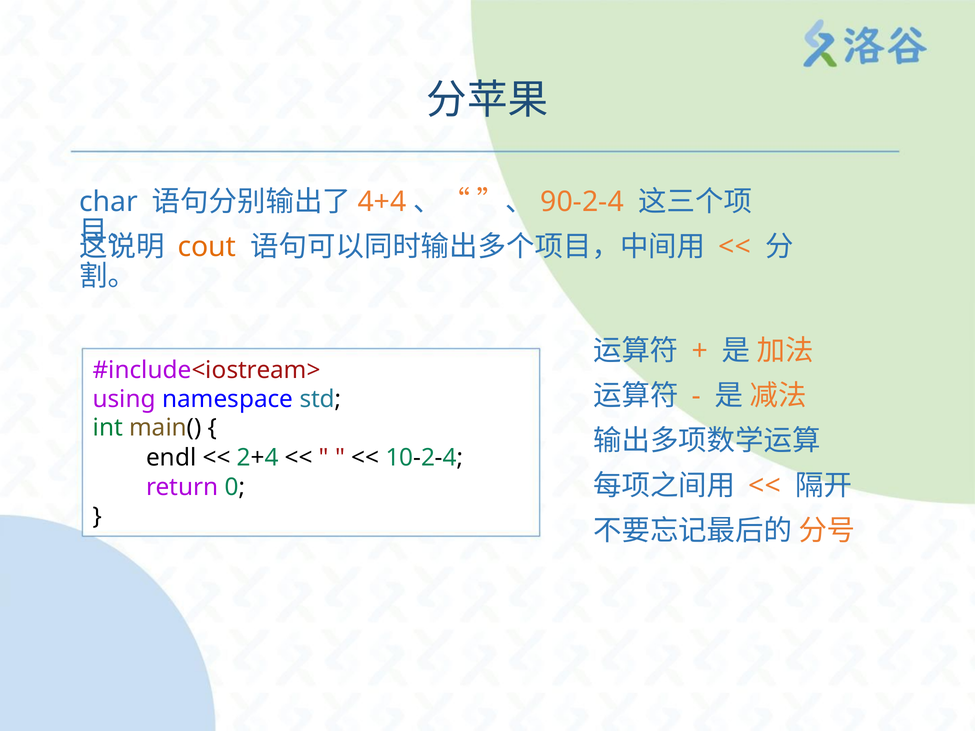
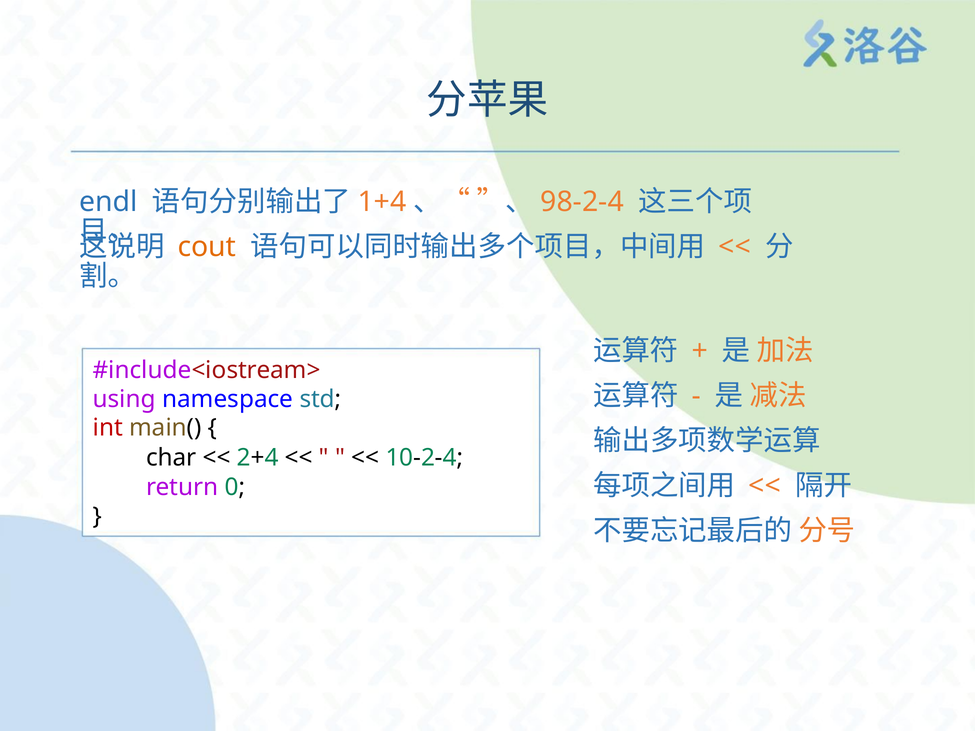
char: char -> endl (108, 202)
4+4: 4+4 -> 1+4 (382, 202)
90-2-4: 90-2-4 -> 98-2-4 (582, 202)
int colour: green -> red (108, 428)
endl: endl -> char (171, 458)
